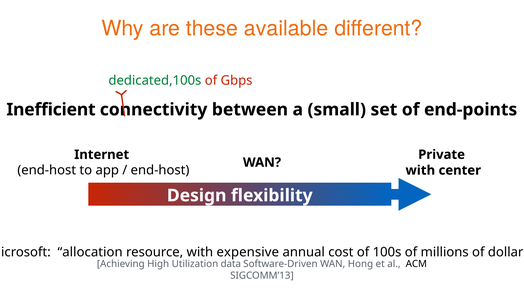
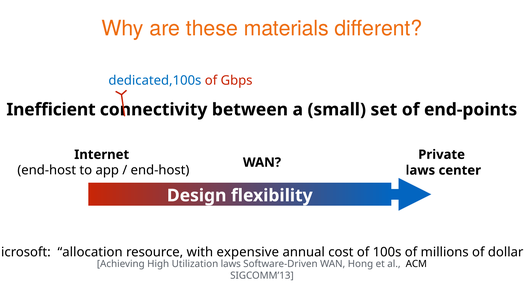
available: available -> materials (286, 28)
dedicated,100s colour: green -> blue (155, 80)
with: with -> laws (420, 170)
Utilization data: data -> laws (231, 264)
